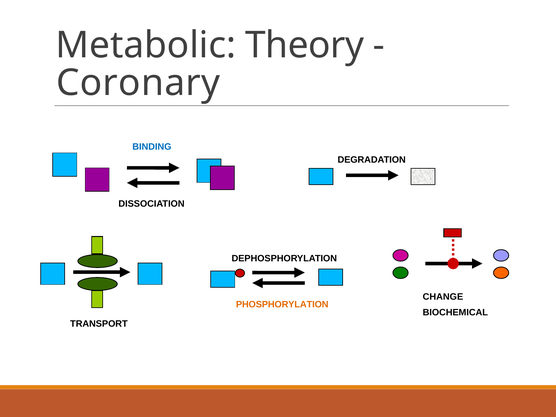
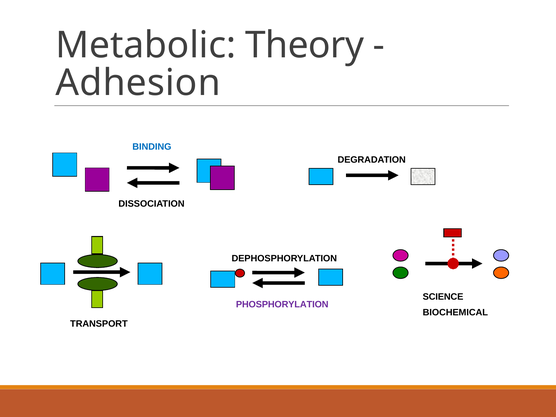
Coronary: Coronary -> Adhesion (138, 83)
CHANGE: CHANGE -> SCIENCE (443, 297)
PHOSPHORYLATION colour: orange -> purple (282, 305)
